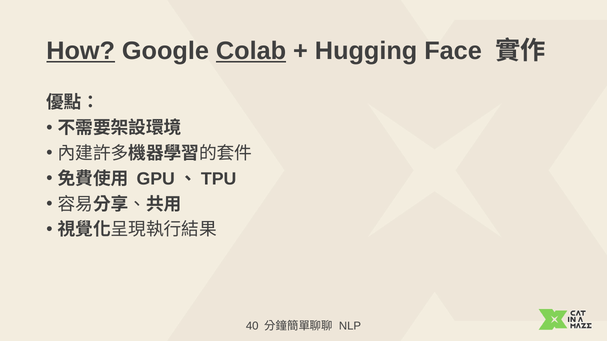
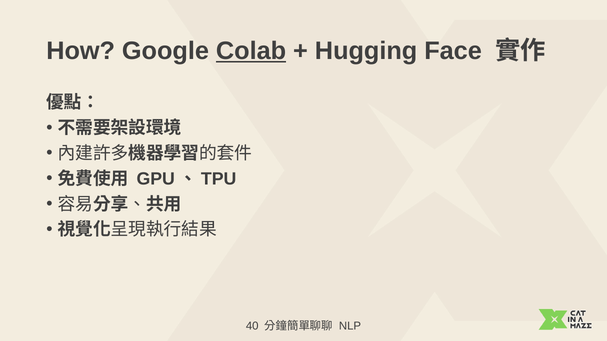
How underline: present -> none (81, 51)
